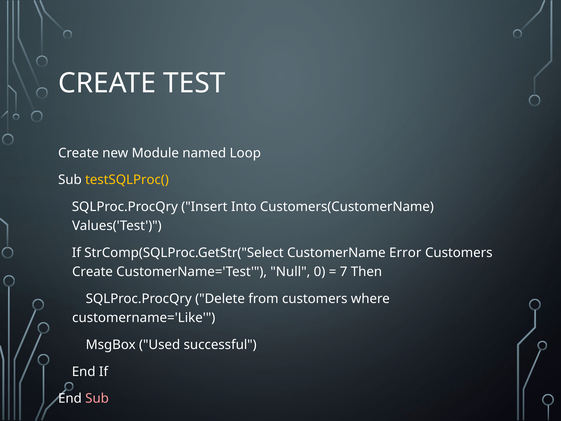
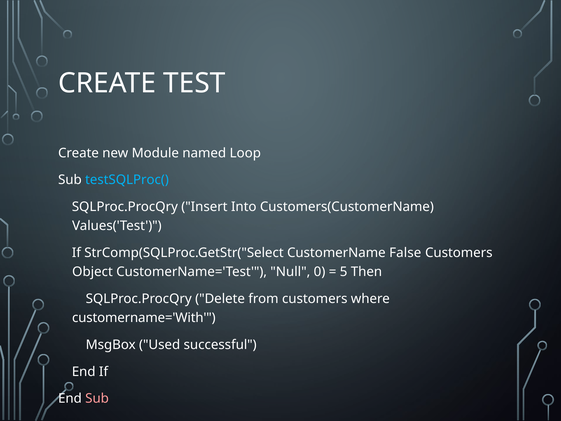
testSQLProc( colour: yellow -> light blue (127, 180)
Error: Error -> False (405, 253)
Create: Create -> Object (92, 272)
7: 7 -> 5 (344, 272)
customername='Like: customername='Like -> customername='With (144, 318)
